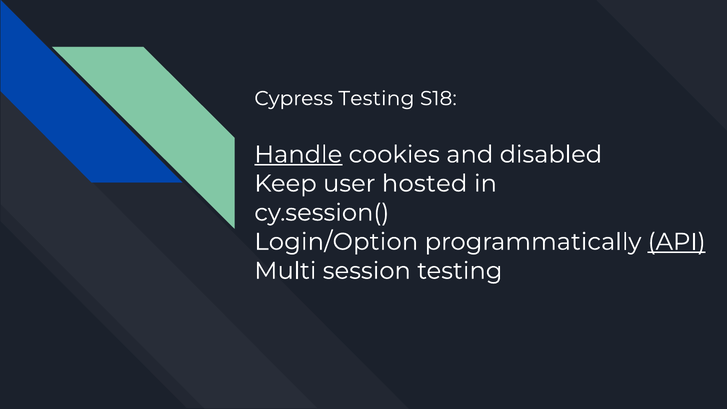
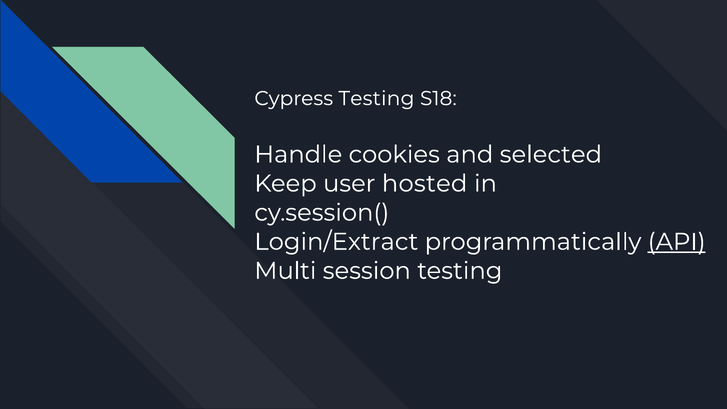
Handle underline: present -> none (298, 154)
disabled: disabled -> selected (551, 154)
Login/Option: Login/Option -> Login/Extract (336, 242)
